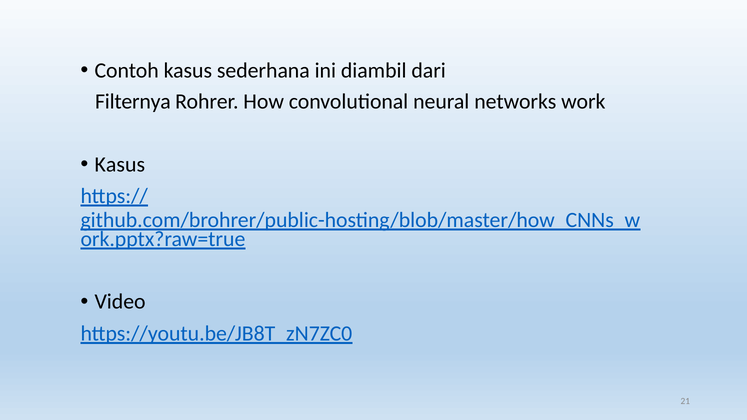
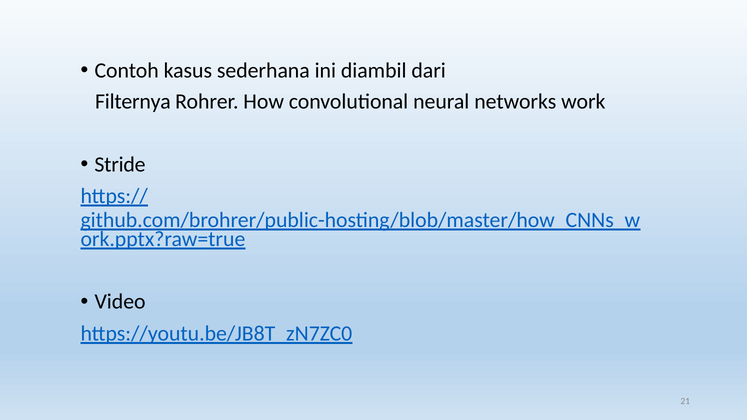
Kasus: Kasus -> Stride (120, 164)
